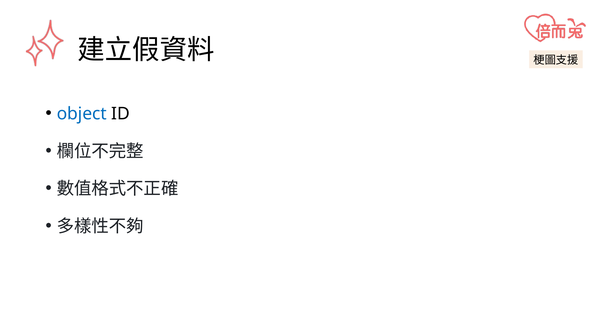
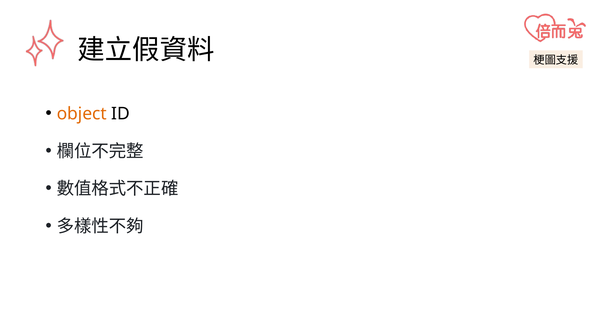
object colour: blue -> orange (82, 114)
